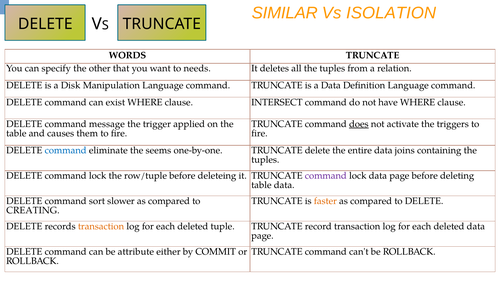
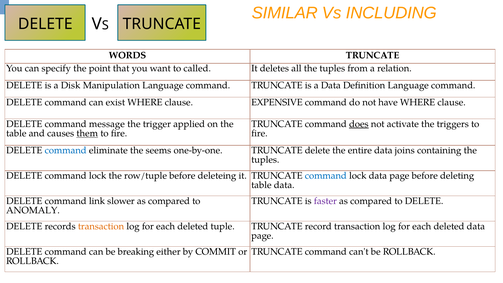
ISOLATION: ISOLATION -> INCLUDING (391, 13)
other: other -> point (100, 68)
needs: needs -> called (197, 68)
INTERSECT: INTERSECT -> EXPENSIVE (277, 102)
them underline: none -> present (87, 133)
command colour: purple -> blue (326, 176)
sort: sort -> link (97, 201)
faster colour: orange -> purple (325, 201)
CREATING: CREATING -> ANOMALY (33, 210)
attribute: attribute -> breaking (136, 252)
